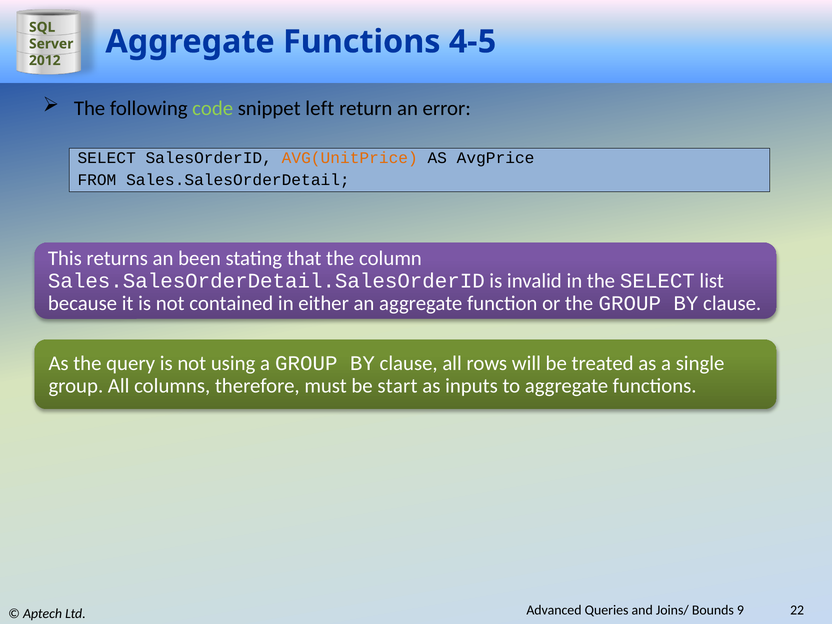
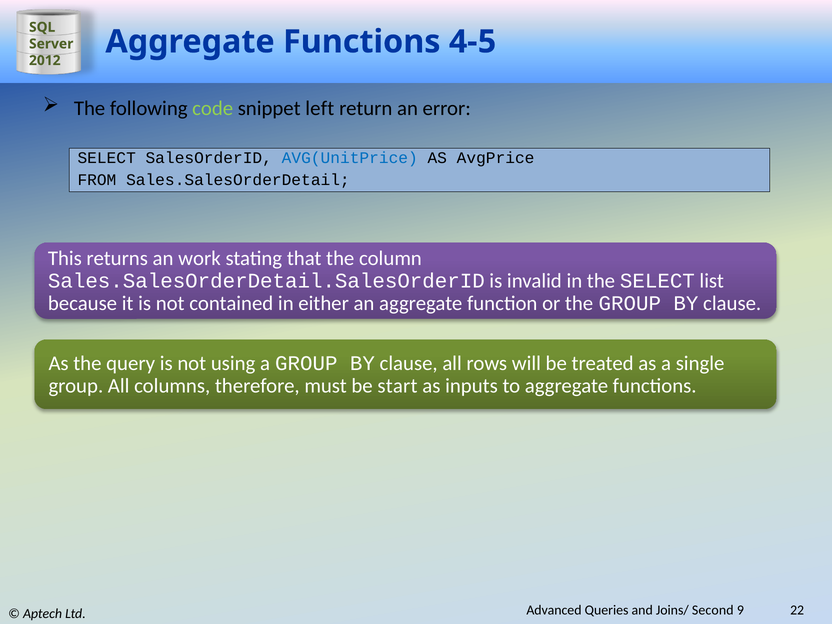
AVG(UnitPrice colour: orange -> blue (350, 158)
been: been -> work (199, 258)
Bounds: Bounds -> Second (713, 610)
